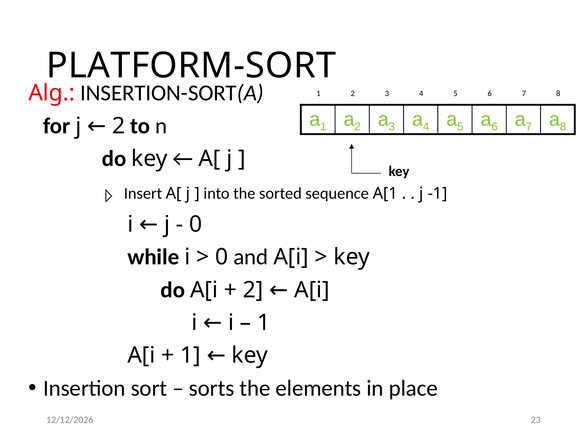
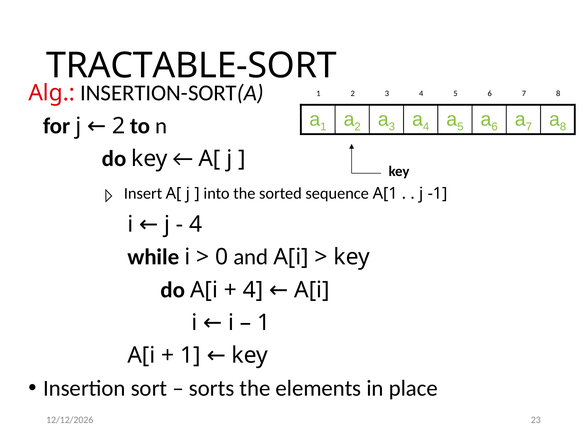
PLATFORM-SORT: PLATFORM-SORT -> TRACTABLE-SORT (191, 66)
0: 0 -> 4 (196, 224)
2: 2 -> 4 (253, 290)
